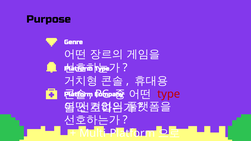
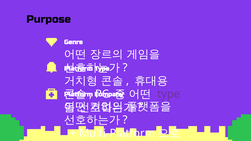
type colour: red -> purple (169, 94)
